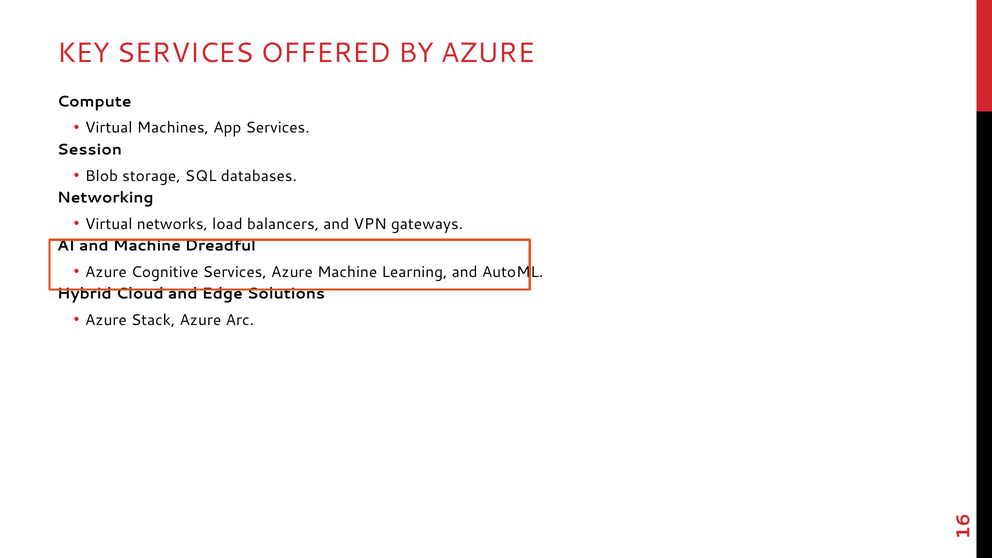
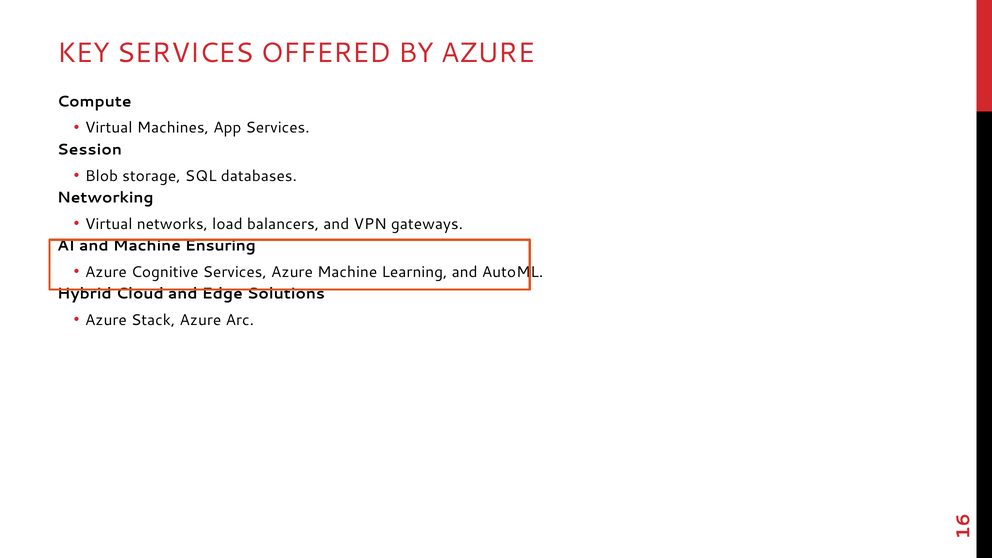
Dreadful: Dreadful -> Ensuring (220, 246)
